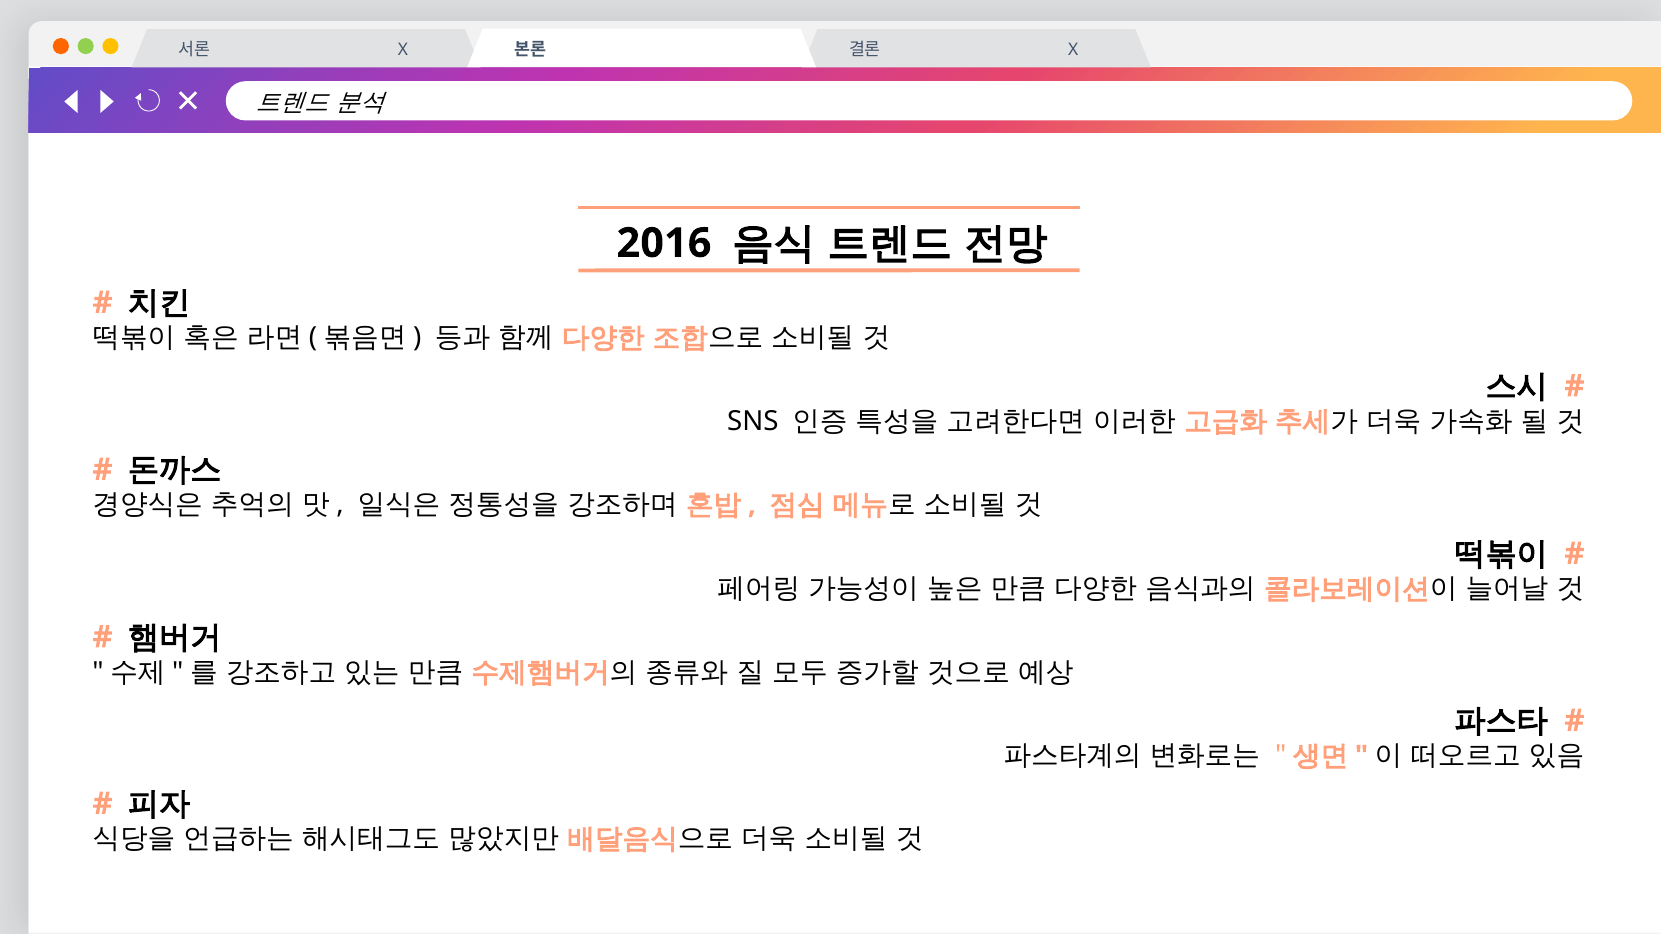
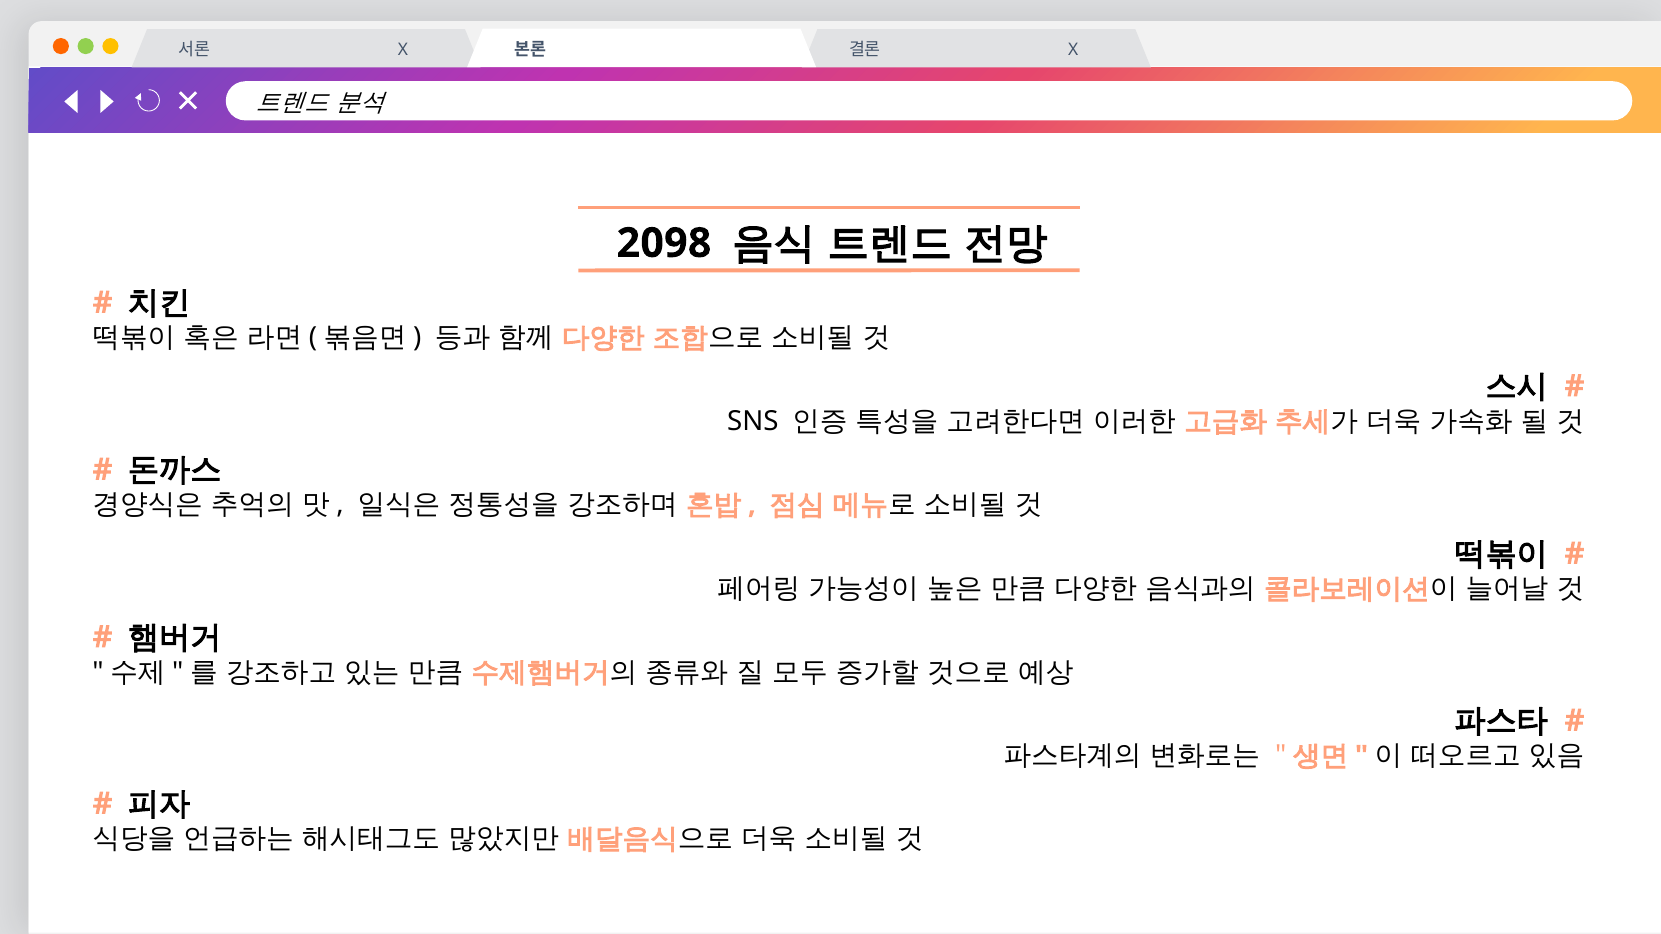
2016: 2016 -> 2098 (664, 243)
